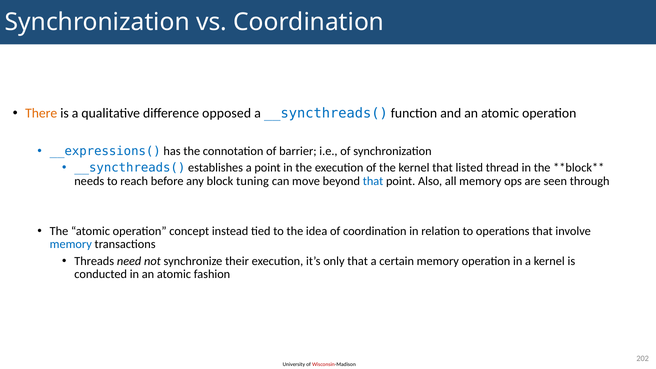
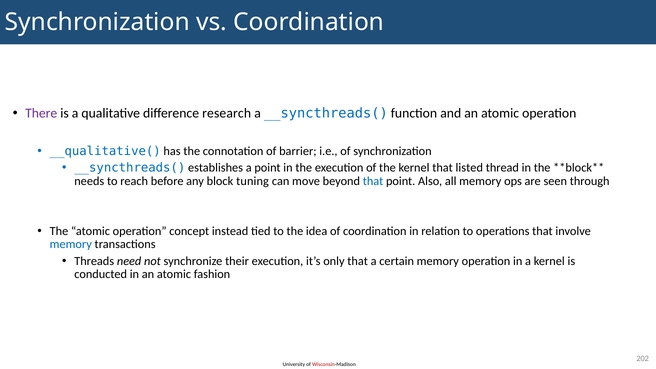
There colour: orange -> purple (41, 113)
opposed: opposed -> research (227, 113)
__expressions(: __expressions( -> __qualitative( (105, 151)
